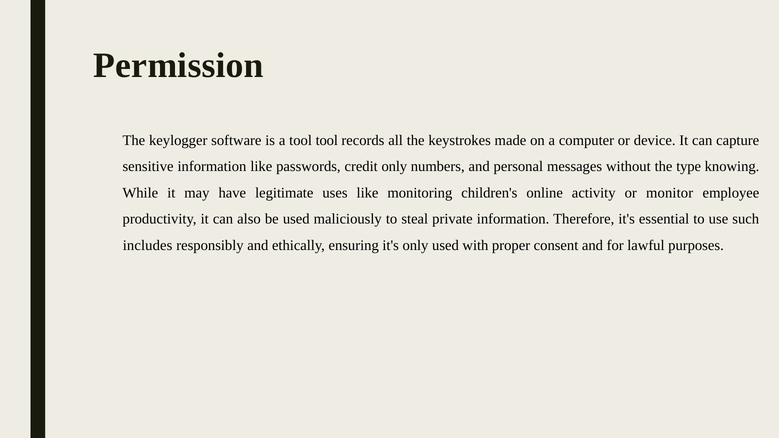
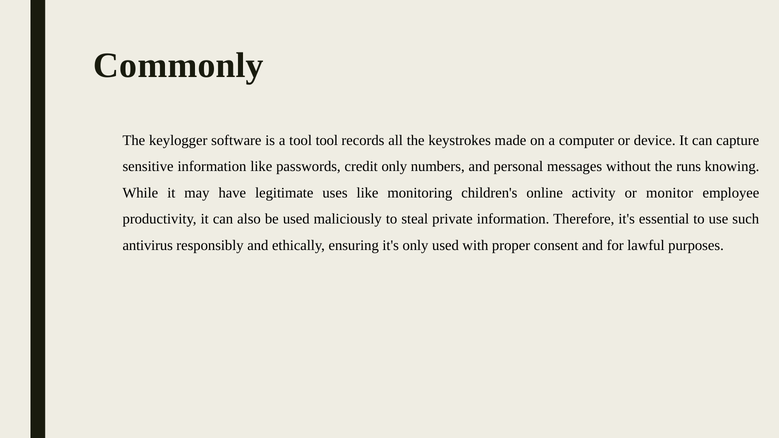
Permission: Permission -> Commonly (179, 65)
type: type -> runs (689, 167)
includes: includes -> antivirus (148, 246)
